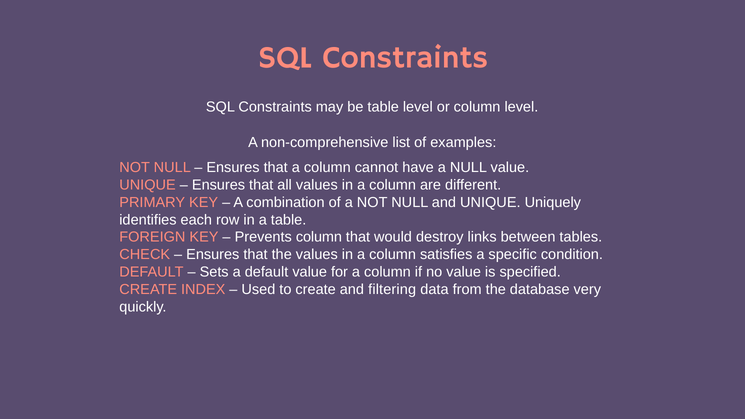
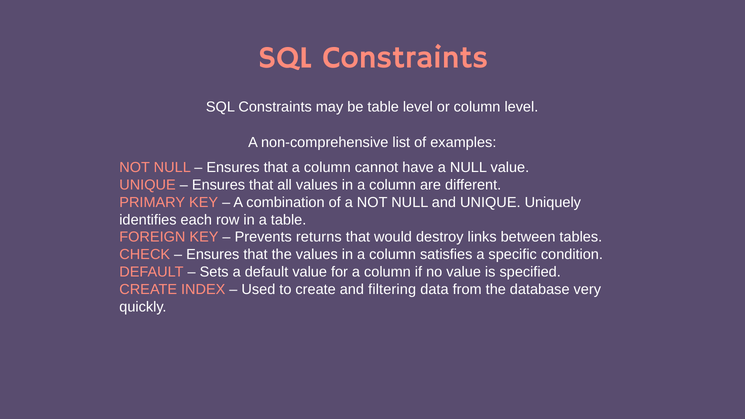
Prevents column: column -> returns (319, 237)
